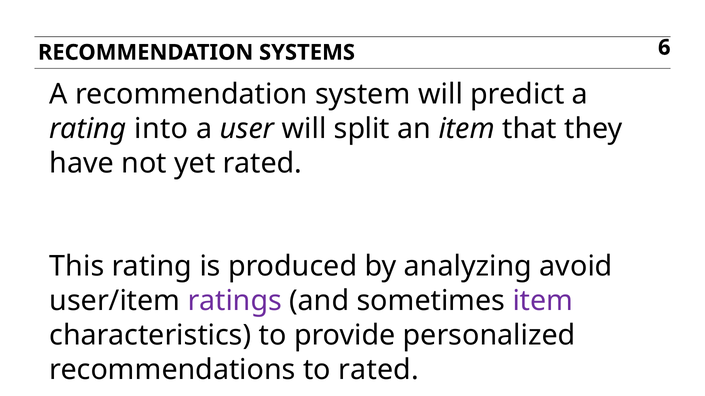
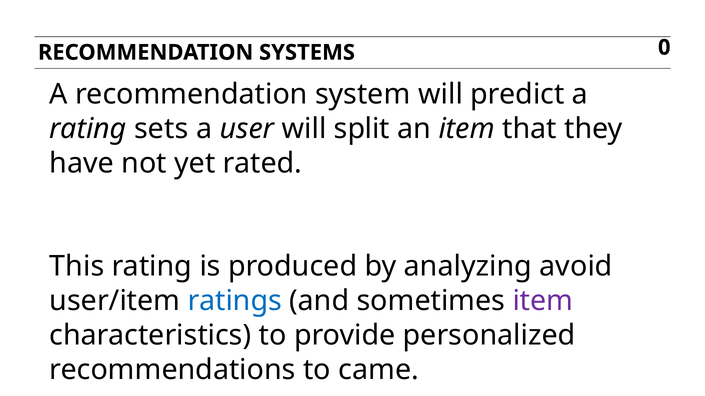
6: 6 -> 0 (664, 47)
into: into -> sets (161, 129)
ratings colour: purple -> blue (235, 301)
to rated: rated -> came (379, 370)
